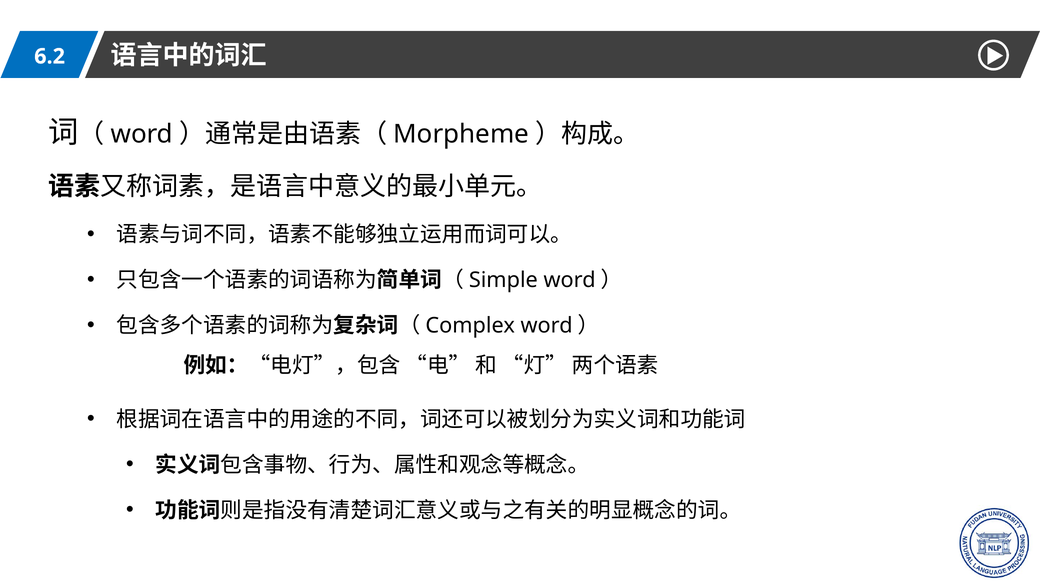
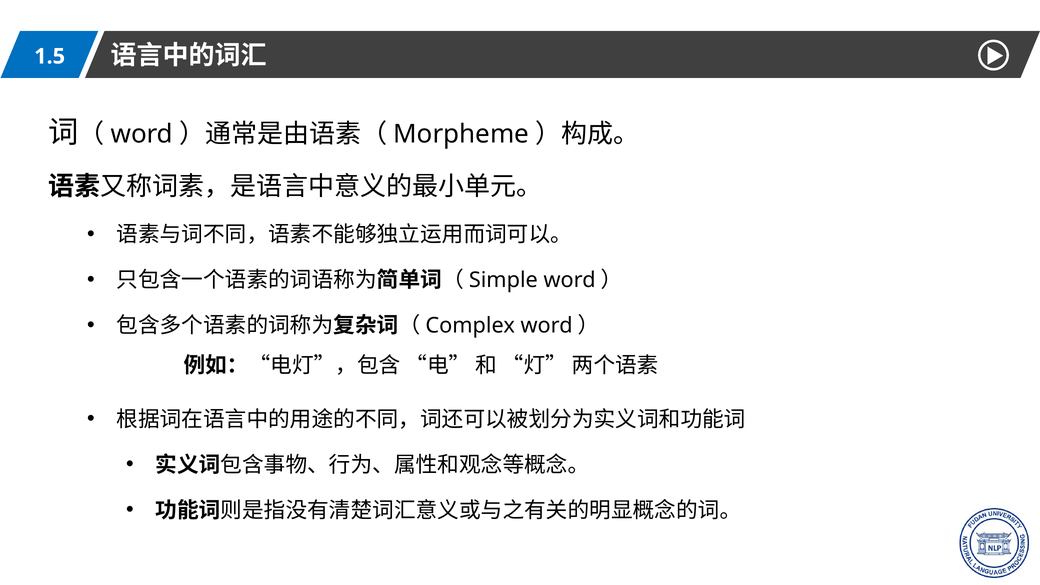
6.2: 6.2 -> 1.5 (50, 56)
